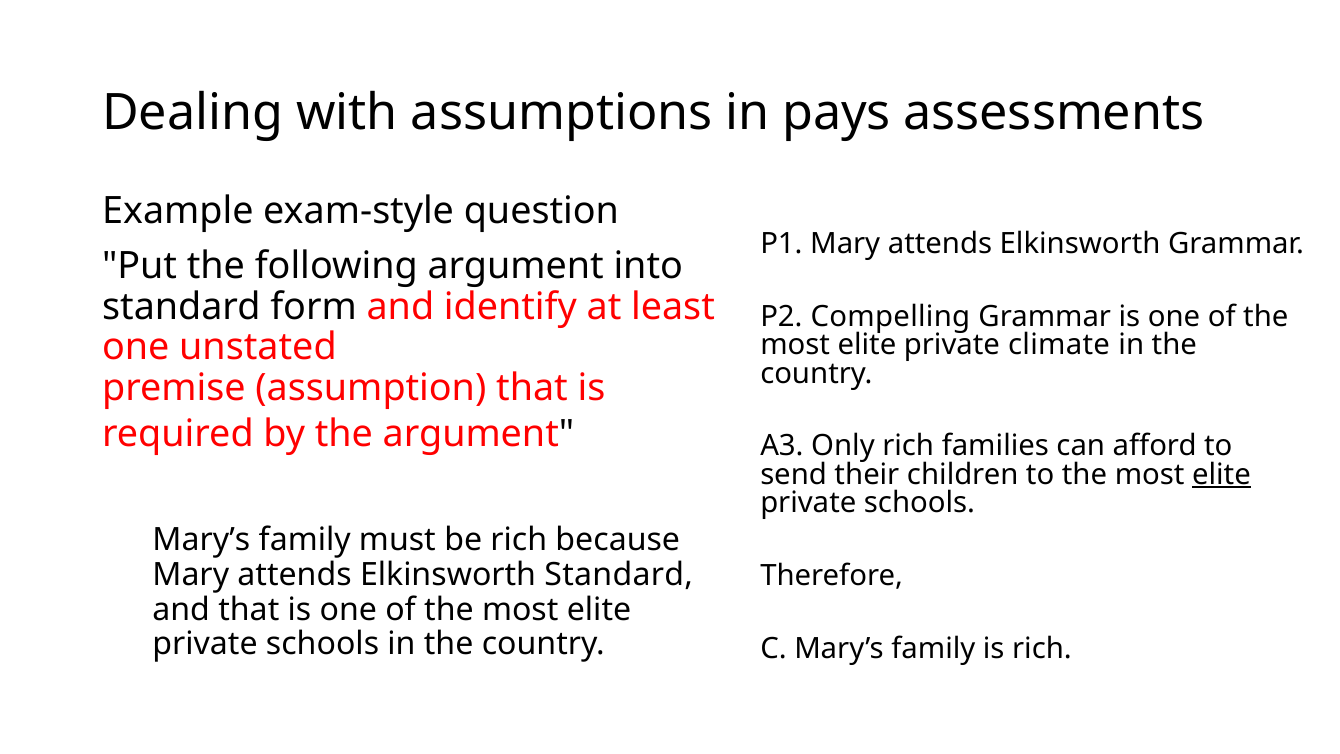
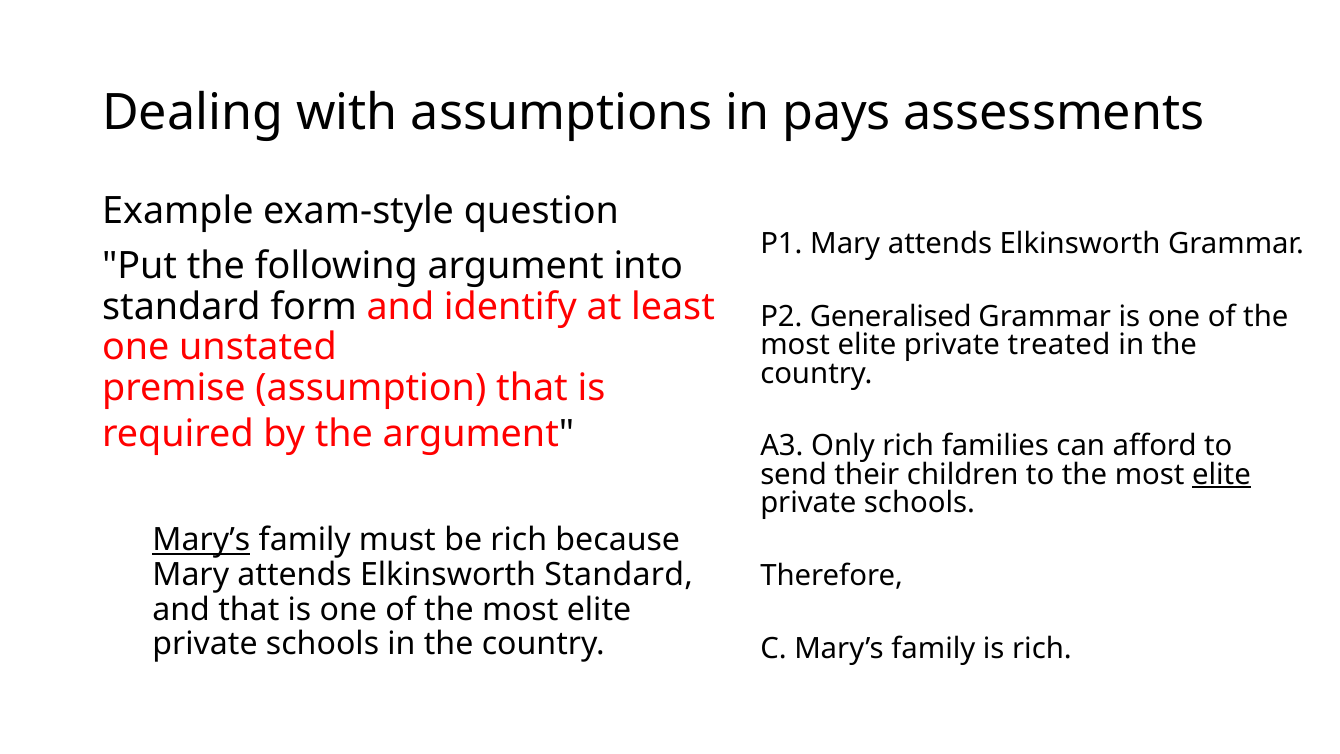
Compelling: Compelling -> Generalised (891, 316)
climate: climate -> treated (1059, 345)
Mary’s underline: none -> present (201, 540)
